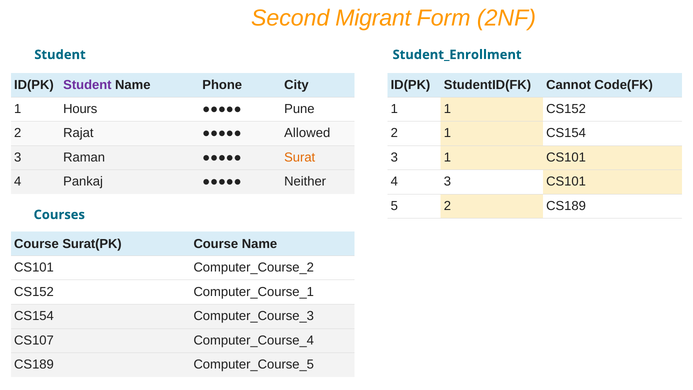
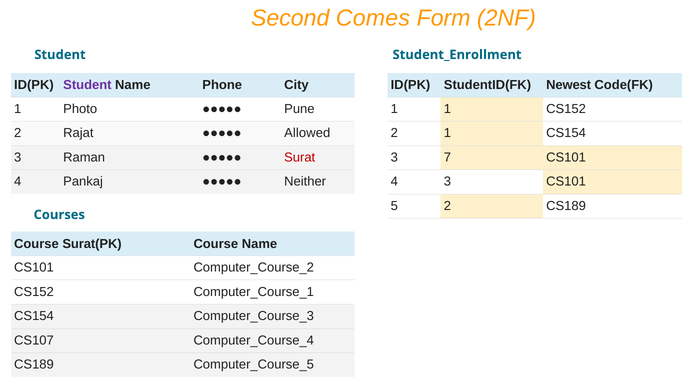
Migrant: Migrant -> Comes (373, 18)
Cannot: Cannot -> Newest (569, 85)
Hours: Hours -> Photo (80, 109)
Surat colour: orange -> red (300, 157)
3 1: 1 -> 7 (447, 157)
